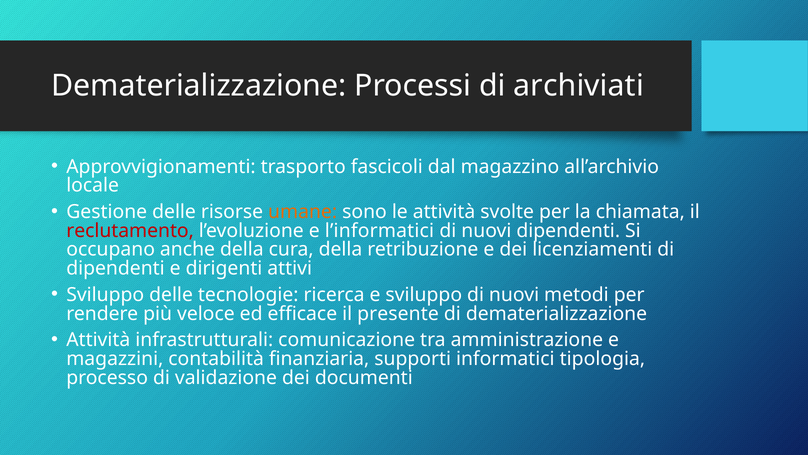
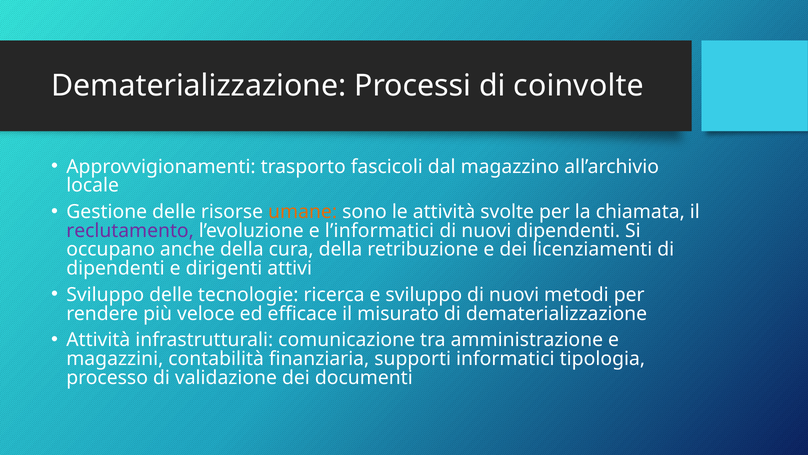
archiviati: archiviati -> coinvolte (579, 86)
reclutamento colour: red -> purple (130, 231)
presente: presente -> misurato (398, 313)
